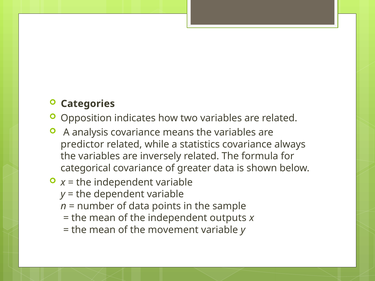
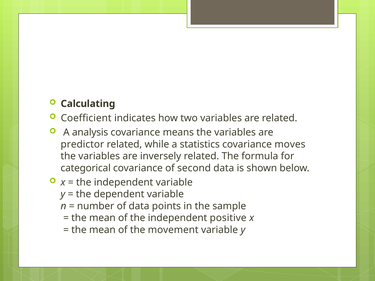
Categories: Categories -> Calculating (88, 104)
Opposition: Opposition -> Coefficient (86, 118)
always: always -> moves (290, 144)
greater: greater -> second (194, 168)
outputs: outputs -> positive (228, 218)
